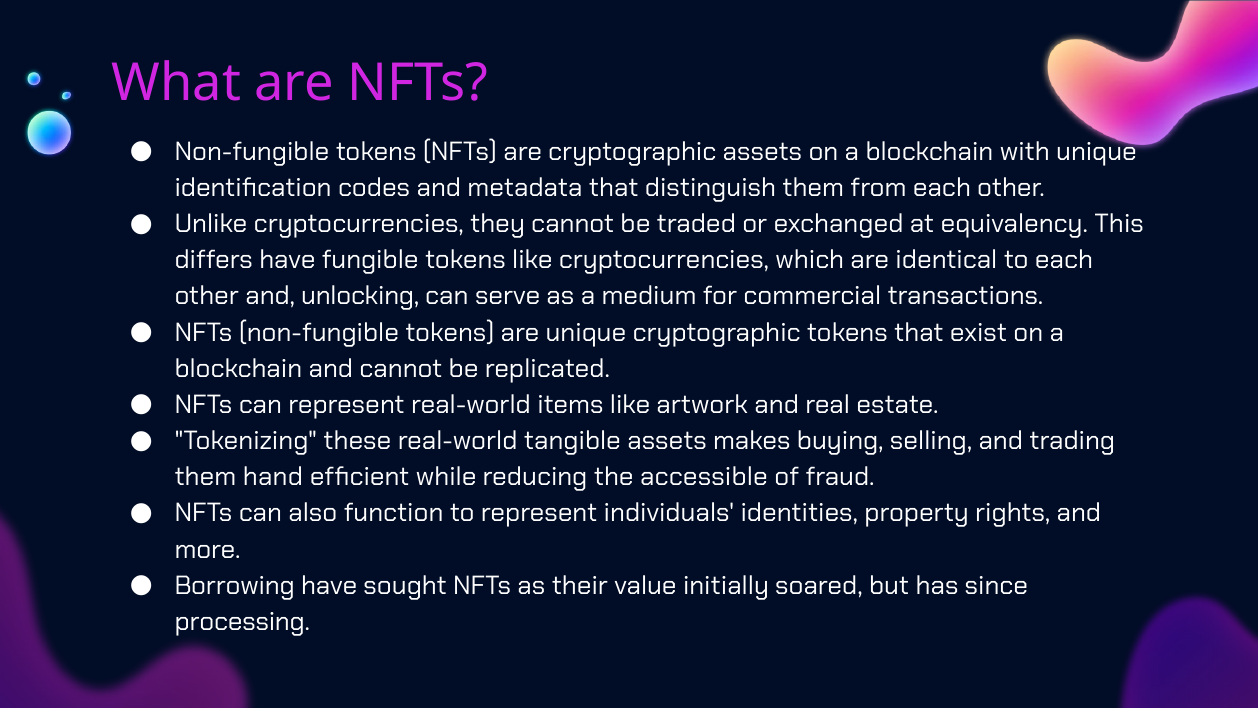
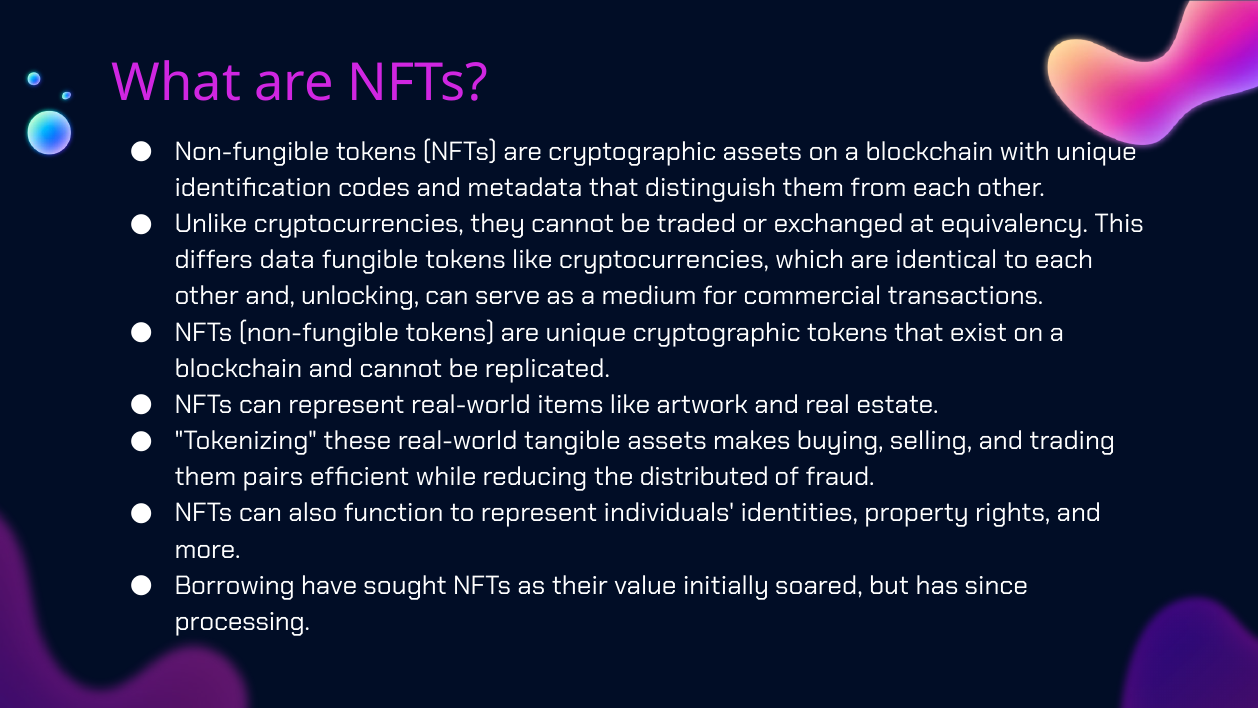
differs have: have -> data (287, 260)
hand: hand -> pairs (273, 477)
accessible: accessible -> distributed (704, 477)
